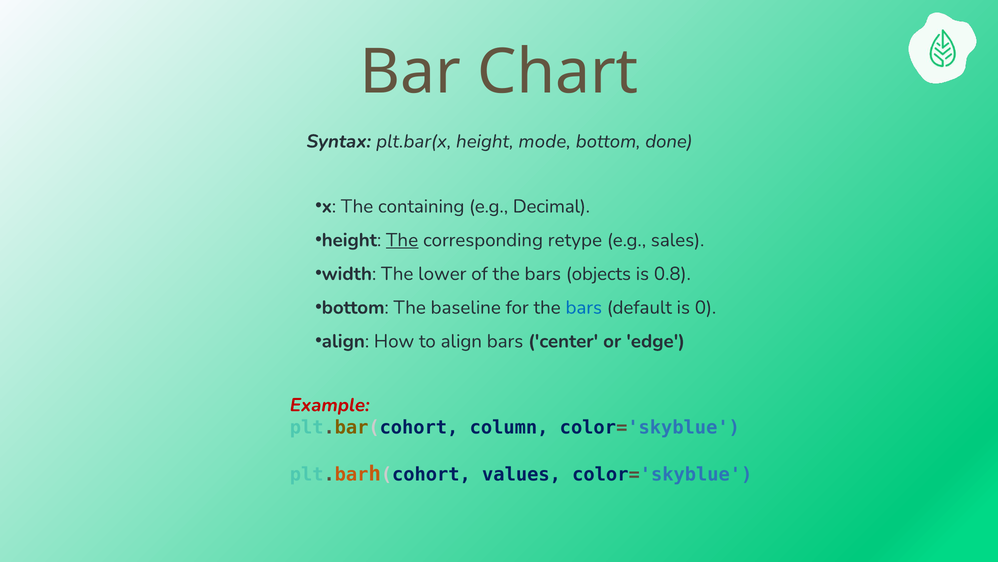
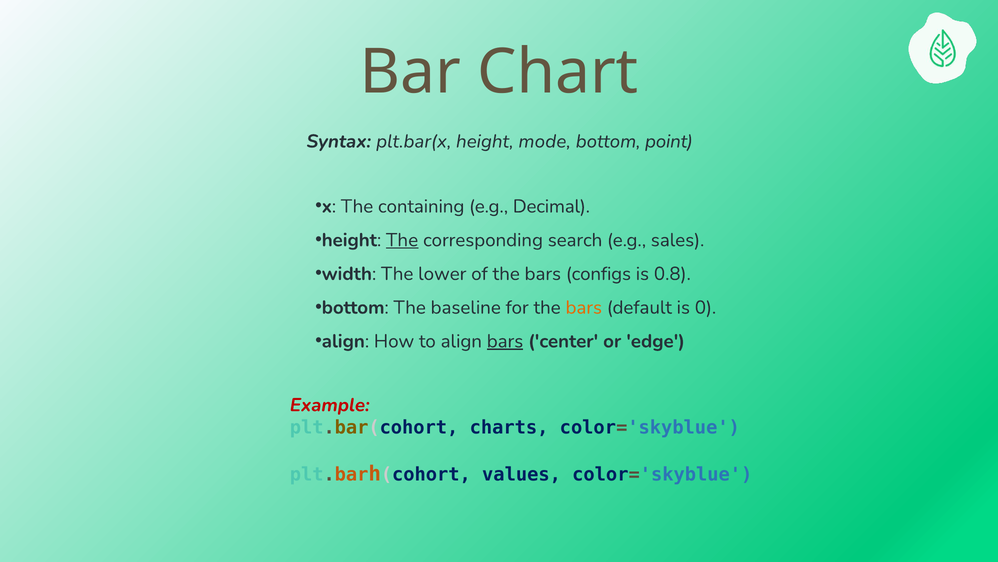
done: done -> point (669, 141)
retype: retype -> search (575, 240)
objects: objects -> configs (598, 273)
bars colour: blue -> orange (584, 307)
bars underline: none -> present (505, 341)
column: column -> charts (509, 427)
